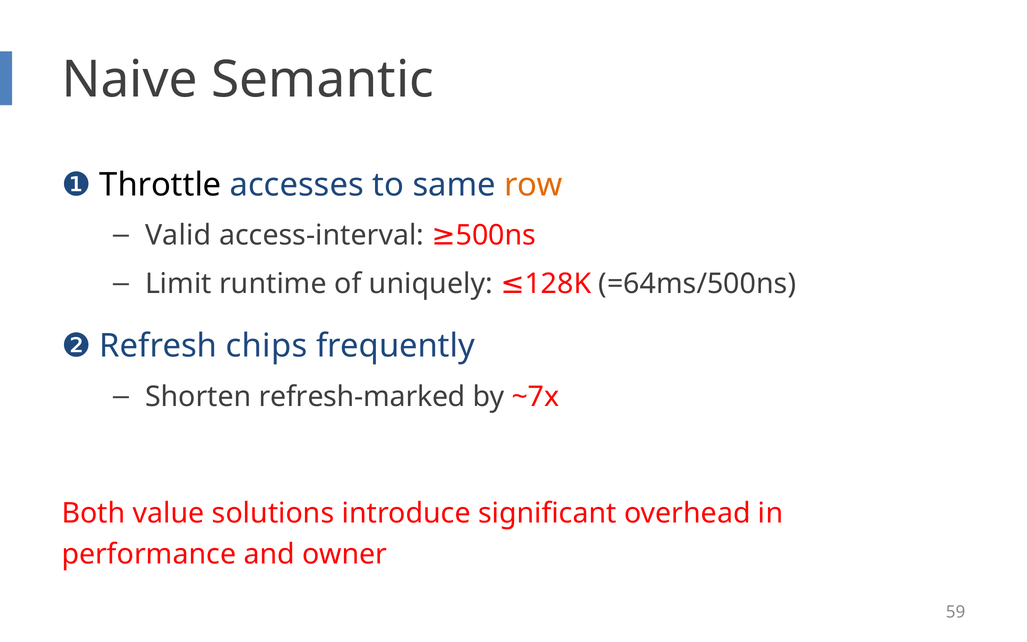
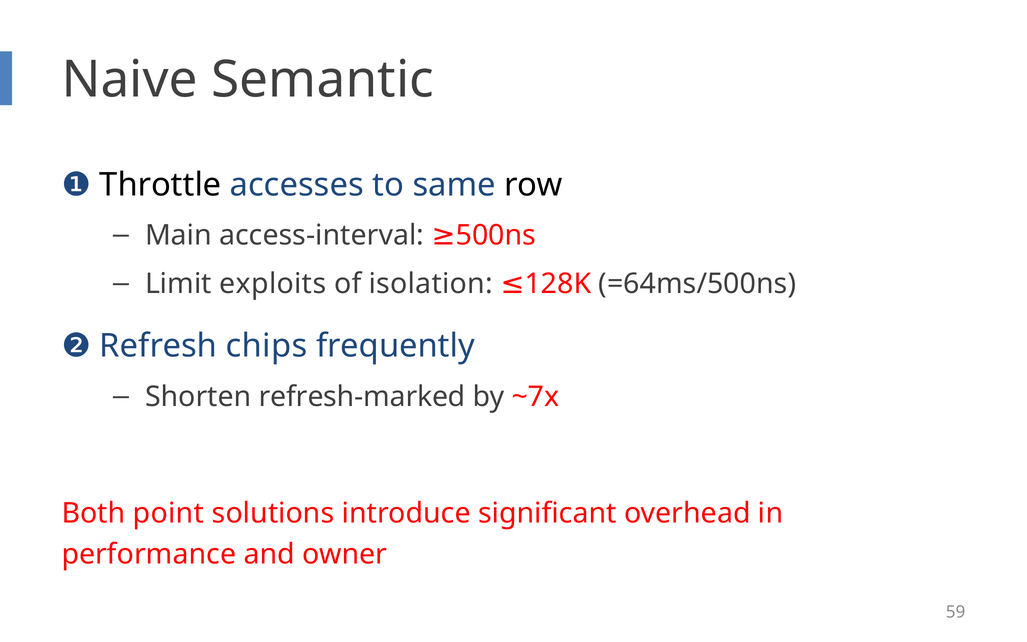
row colour: orange -> black (533, 185)
Valid: Valid -> Main (178, 235)
runtime: runtime -> exploits (273, 284)
uniquely: uniquely -> isolation (431, 284)
value: value -> point (169, 513)
